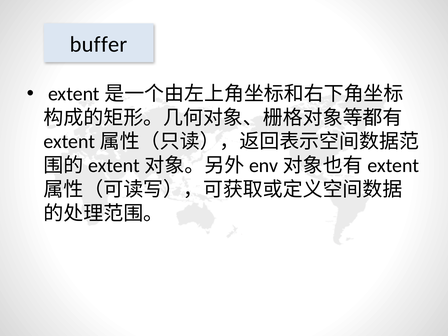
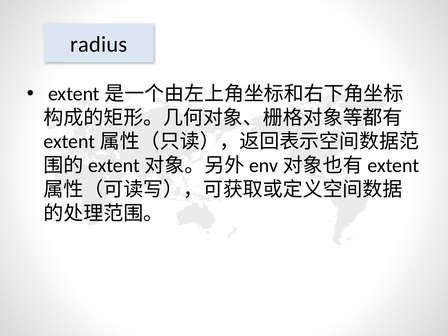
buffer: buffer -> radius (99, 44)
